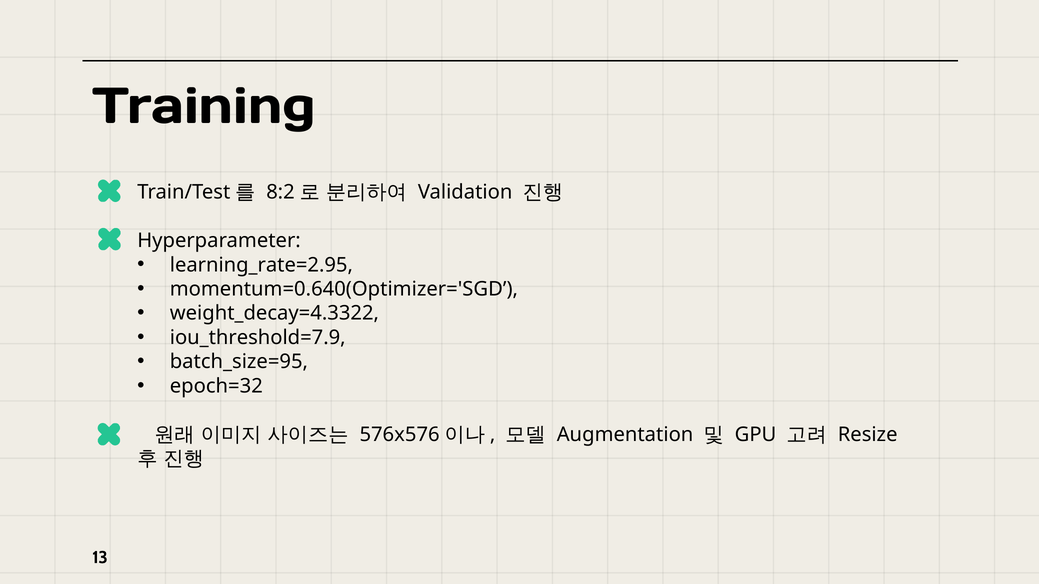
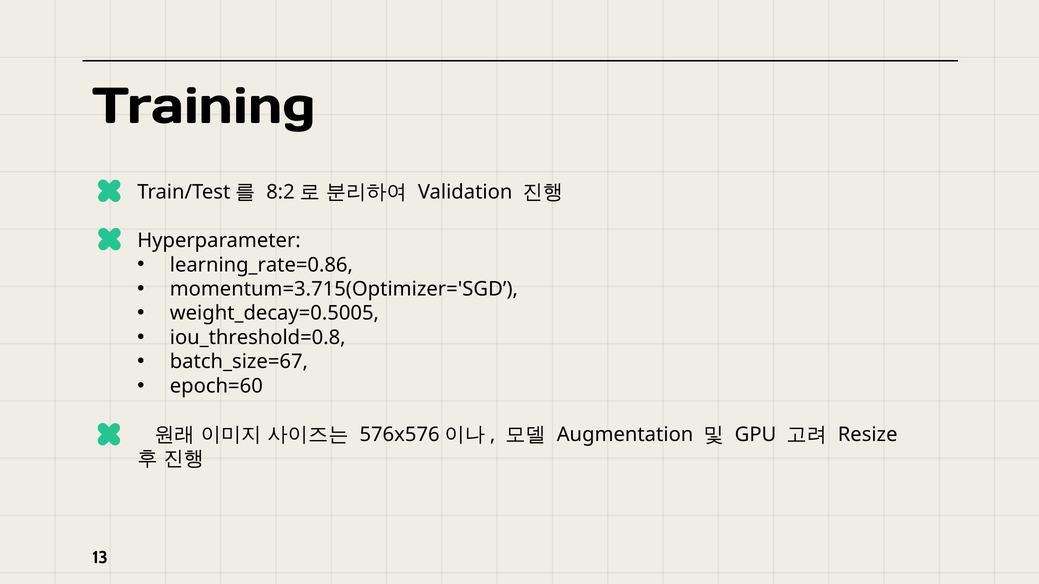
learning_rate=2.95: learning_rate=2.95 -> learning_rate=0.86 (261, 265)
momentum=0.640(Optimizer='SGD: momentum=0.640(Optimizer='SGD -> momentum=3.715(Optimizer='SGD (344, 289)
weight_decay=4.3322: weight_decay=4.3322 -> weight_decay=0.5005 (274, 314)
iou_threshold=7.9: iou_threshold=7.9 -> iou_threshold=0.8 (258, 338)
batch_size=95: batch_size=95 -> batch_size=67 (239, 362)
epoch=32: epoch=32 -> epoch=60 (216, 386)
